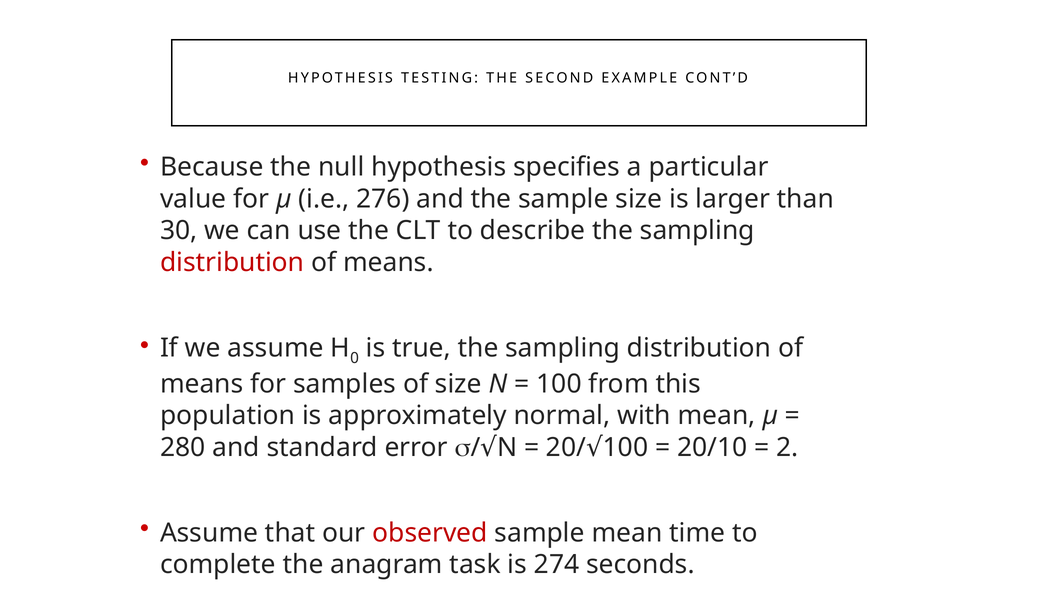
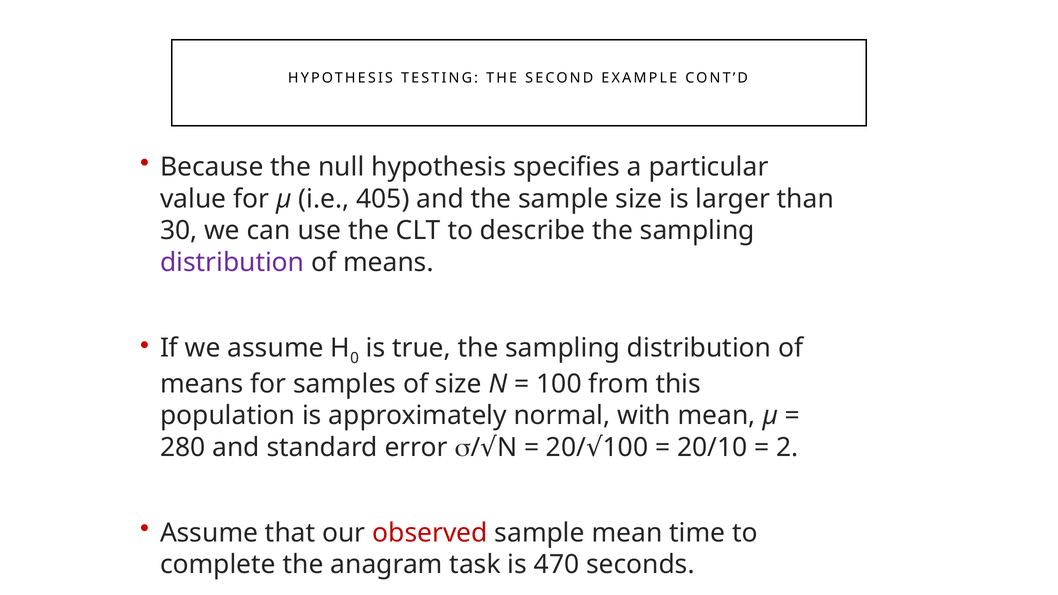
276: 276 -> 405 (383, 199)
distribution colour: red -> purple (232, 262)
274: 274 -> 470 (557, 565)
